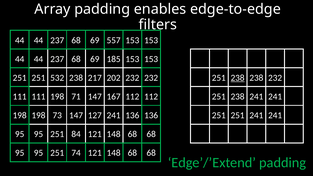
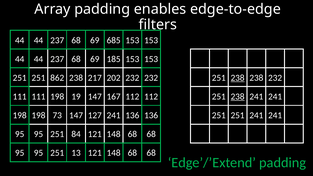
557: 557 -> 685 (114, 40)
532: 532 -> 862 (57, 78)
71: 71 -> 19 (76, 97)
238 underline: none -> present (238, 97)
74: 74 -> 13 (76, 153)
